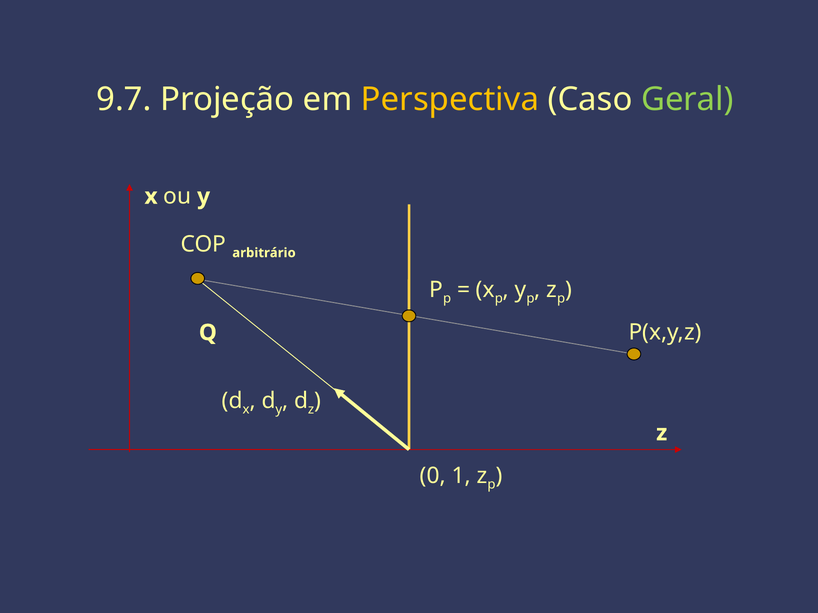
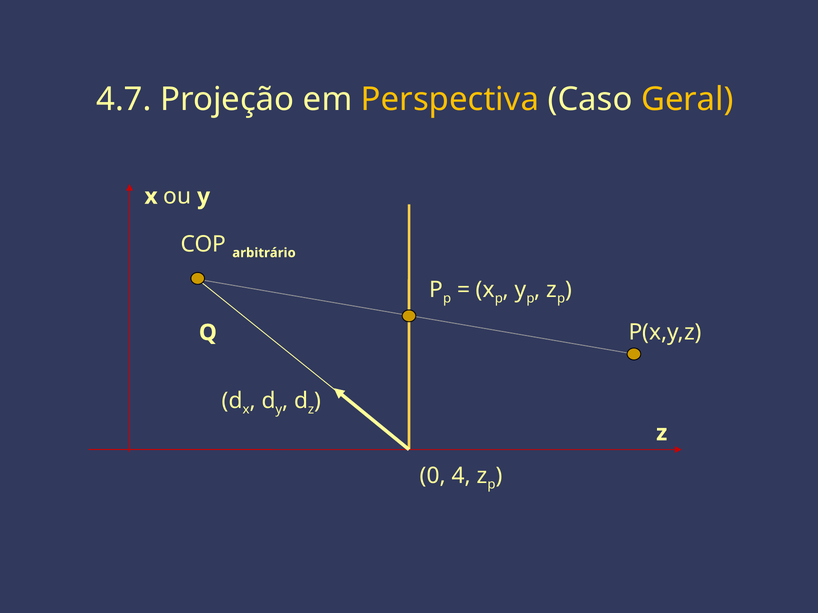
9.7: 9.7 -> 4.7 (124, 99)
Geral colour: light green -> yellow (687, 99)
1: 1 -> 4 (461, 476)
